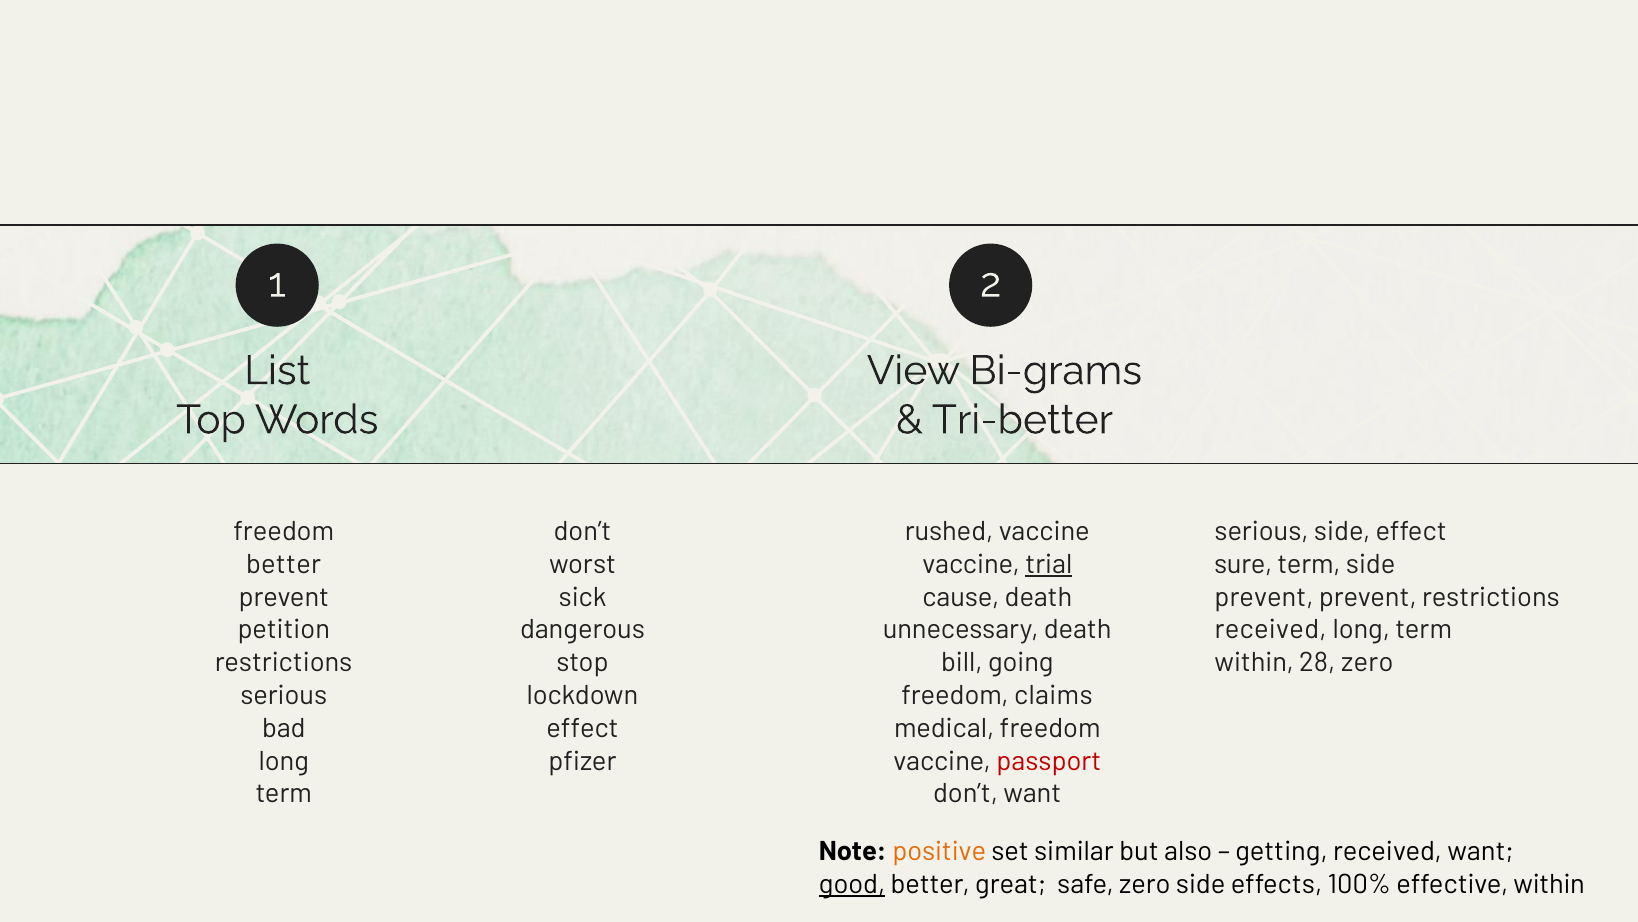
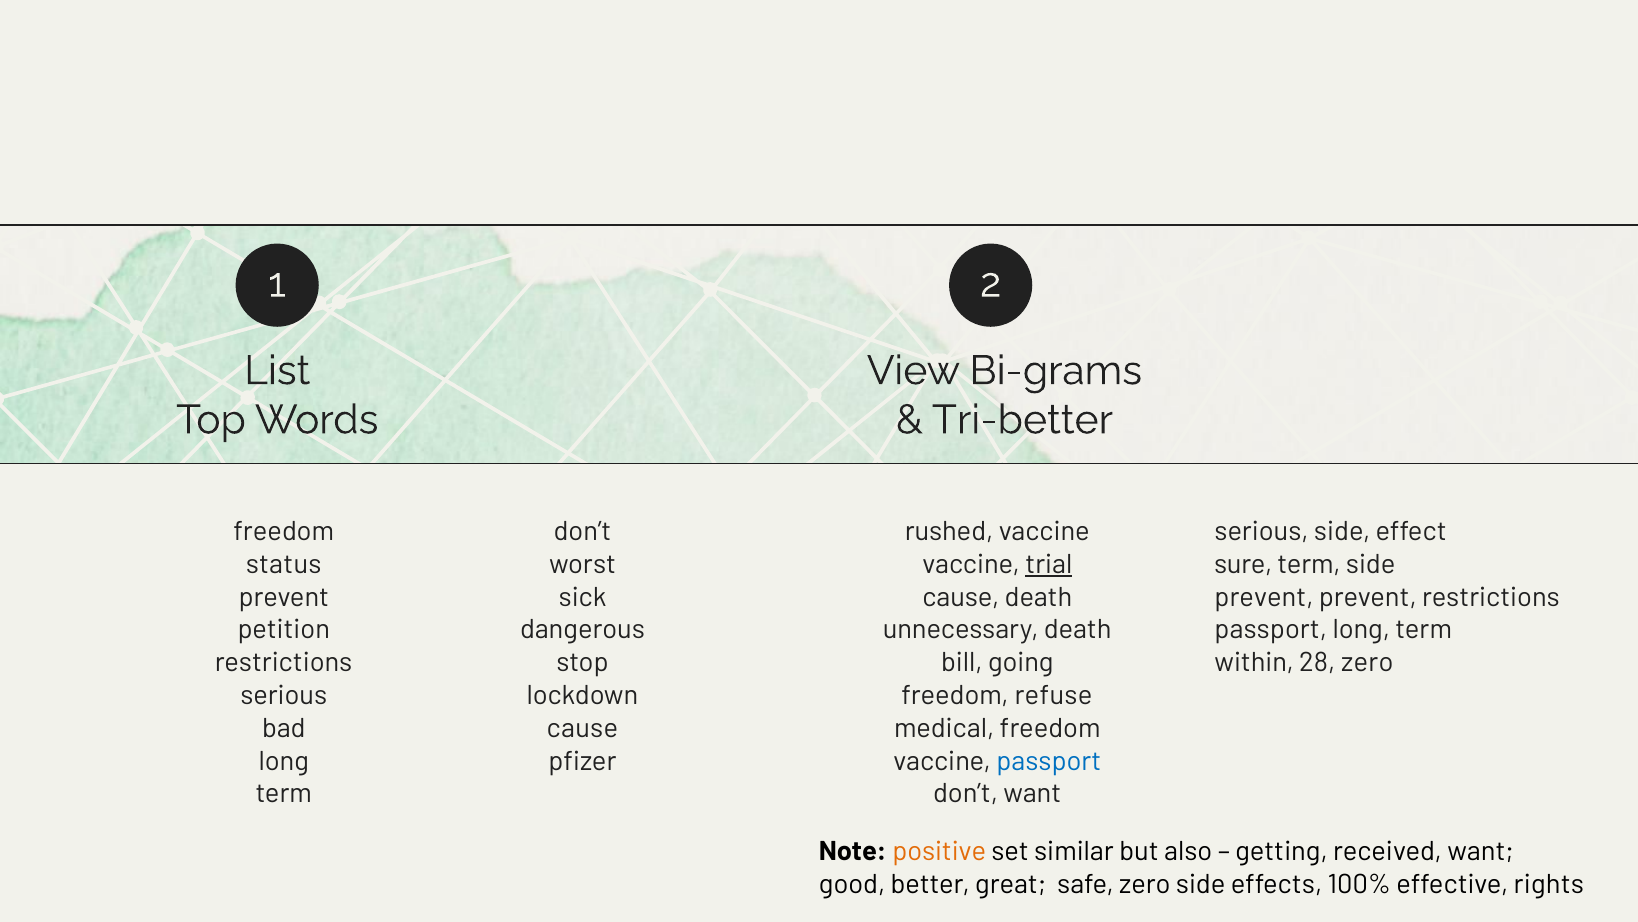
better: better -> status (284, 564)
received: received -> passport (1271, 629)
claims: claims -> refuse (1053, 695)
effect: effect -> cause (582, 728)
passport colour: red -> blue (1049, 761)
good underline: present -> none (852, 884)
effective within: within -> rights (1549, 884)
